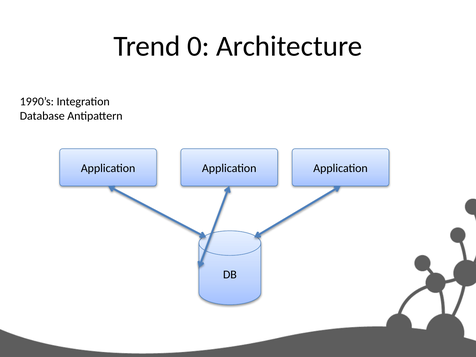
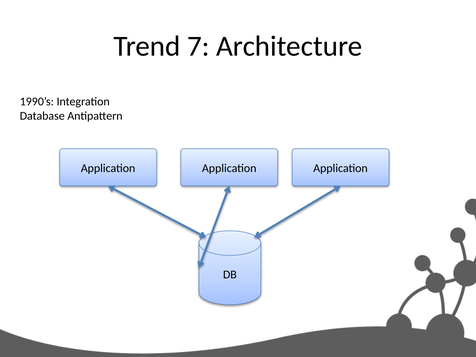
0: 0 -> 7 (198, 46)
